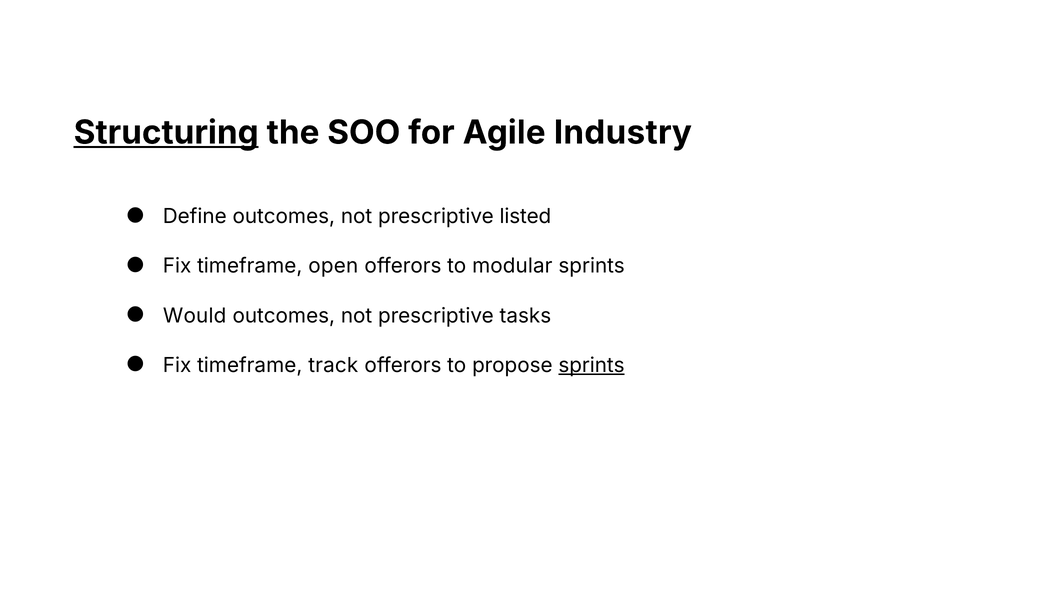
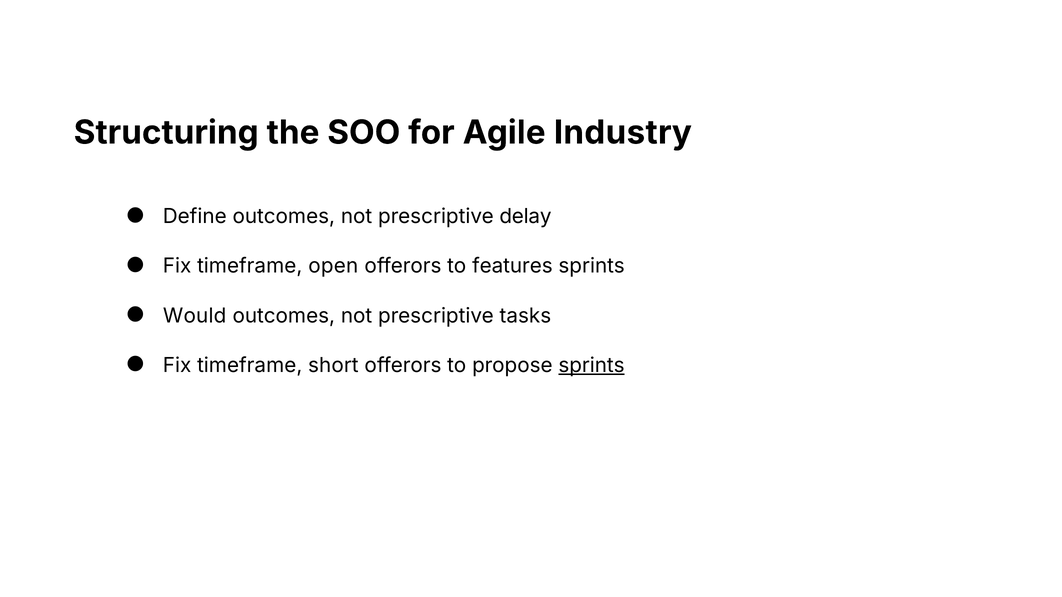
Structuring underline: present -> none (166, 133)
listed: listed -> delay (525, 217)
modular: modular -> features (512, 266)
track: track -> short (333, 366)
